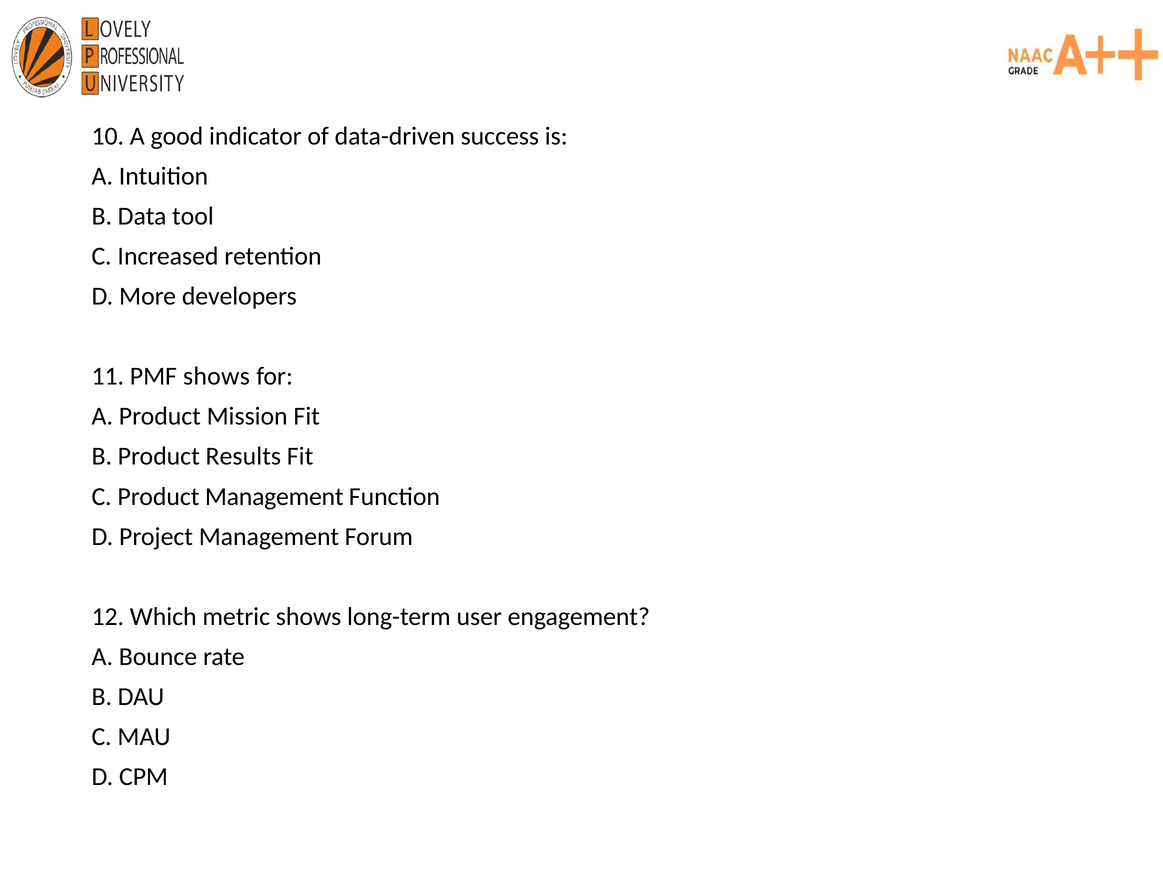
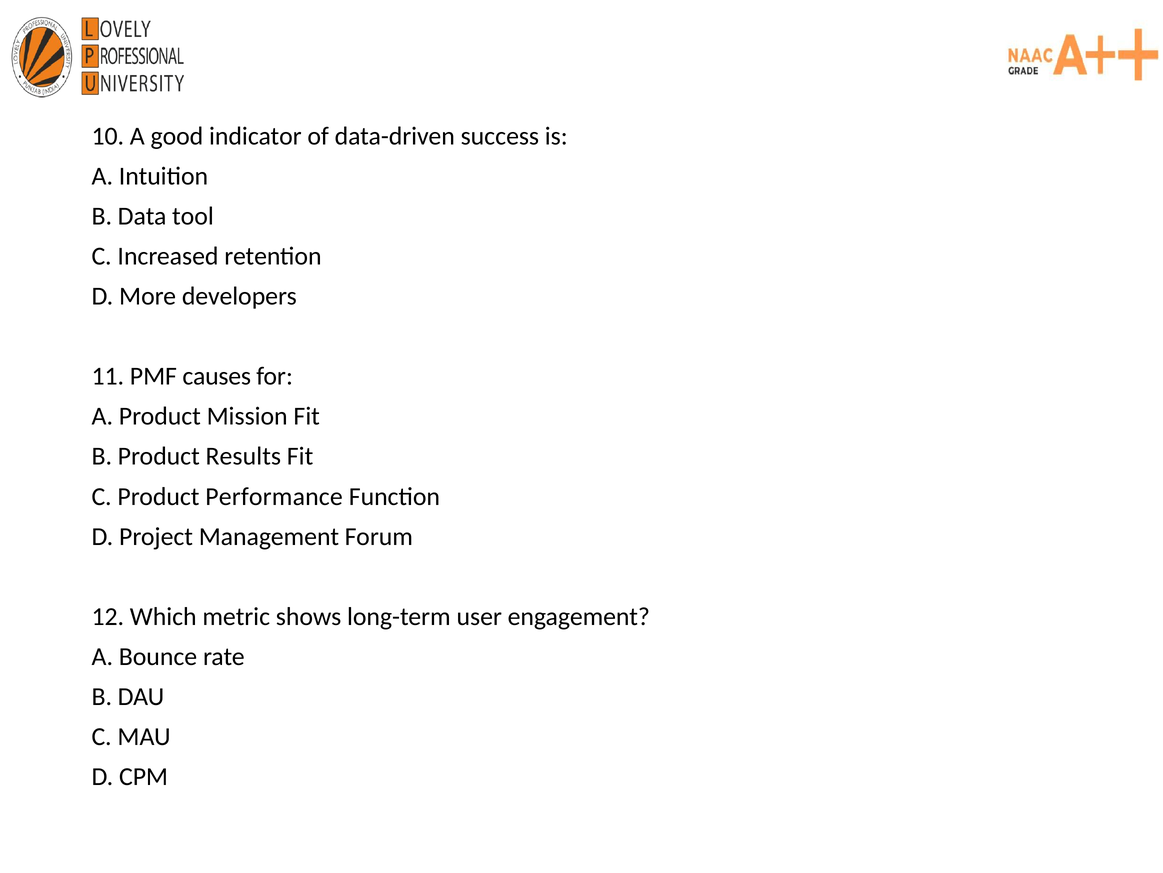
PMF shows: shows -> causes (217, 376)
Product Management: Management -> Performance (274, 496)
